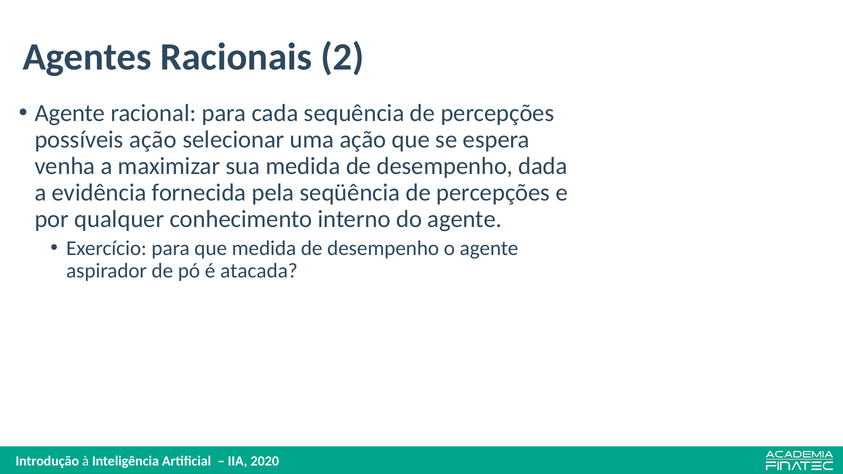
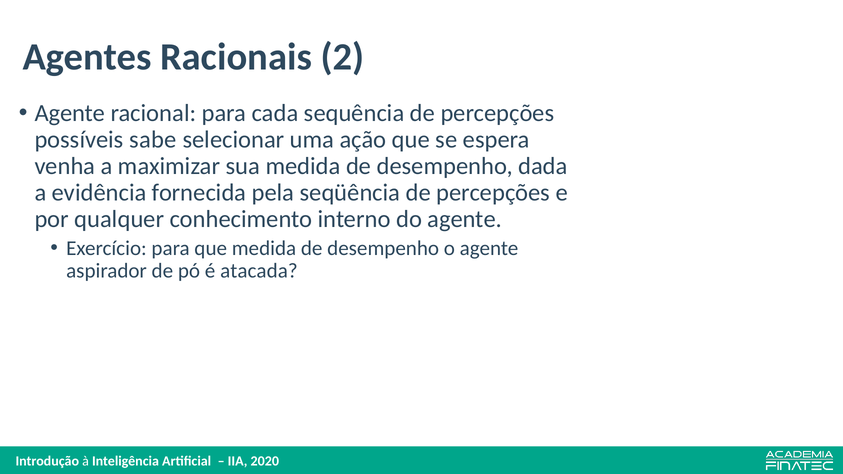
possíveis ação: ação -> sabe (153, 140)
